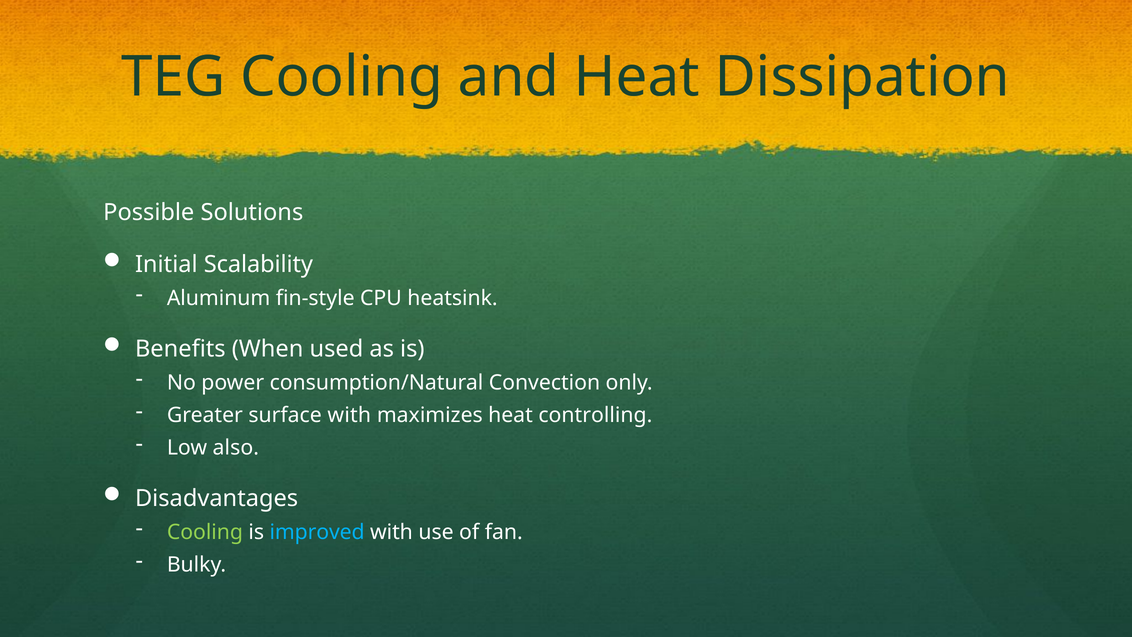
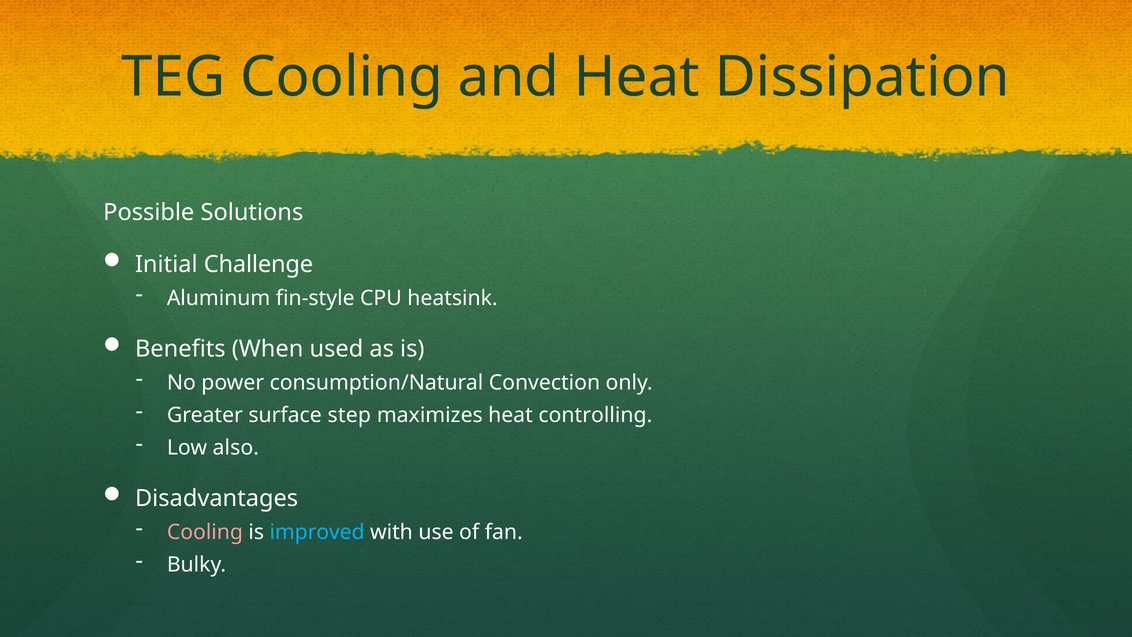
Scalability: Scalability -> Challenge (258, 264)
surface with: with -> step (349, 415)
Cooling colour: light green -> pink (205, 532)
